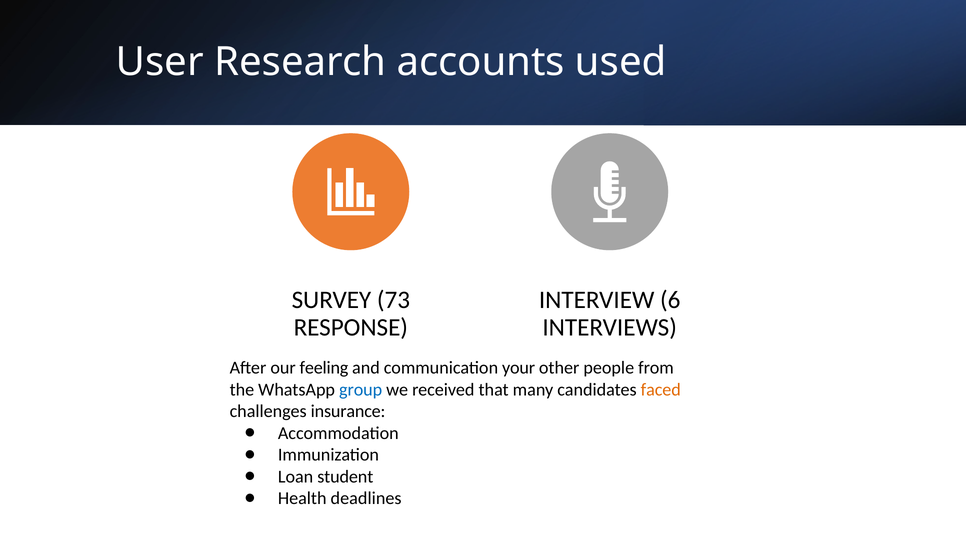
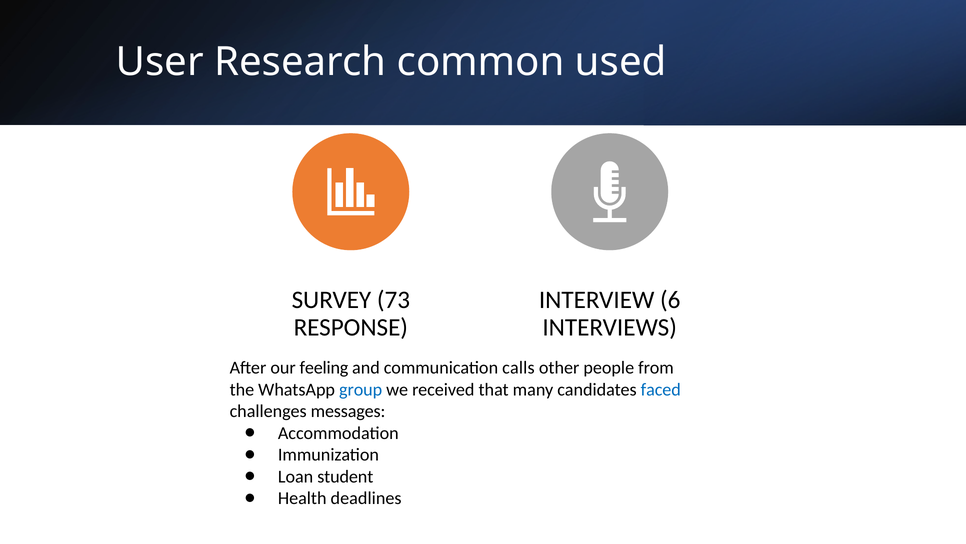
accounts: accounts -> common (481, 62)
your: your -> calls (518, 367)
faced colour: orange -> blue (661, 389)
insurance: insurance -> messages (348, 411)
